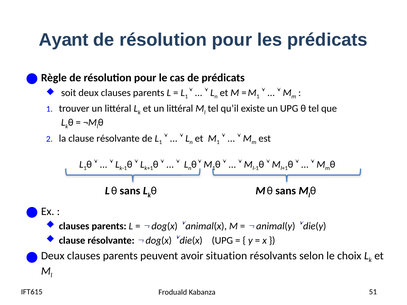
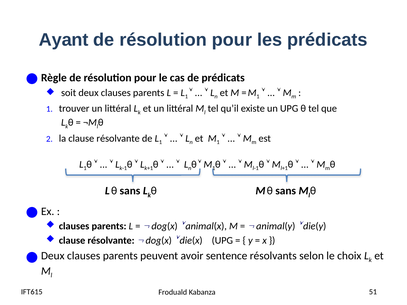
situation: situation -> sentence (227, 256)
